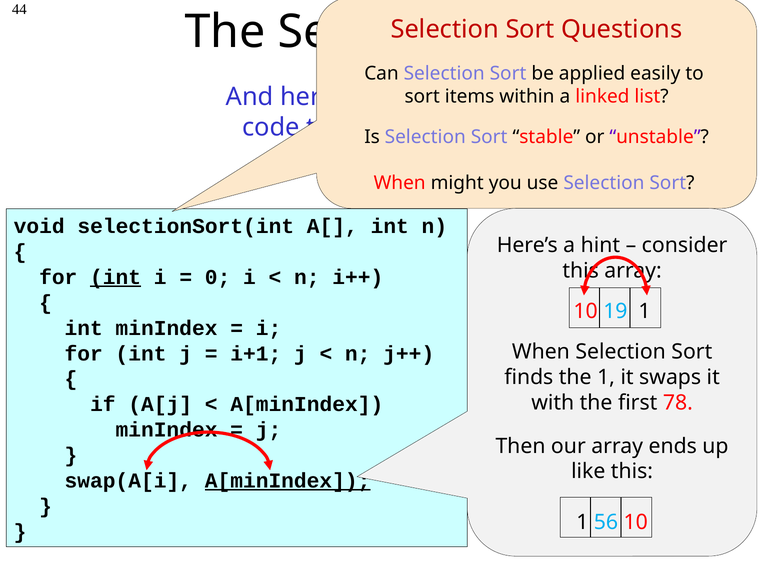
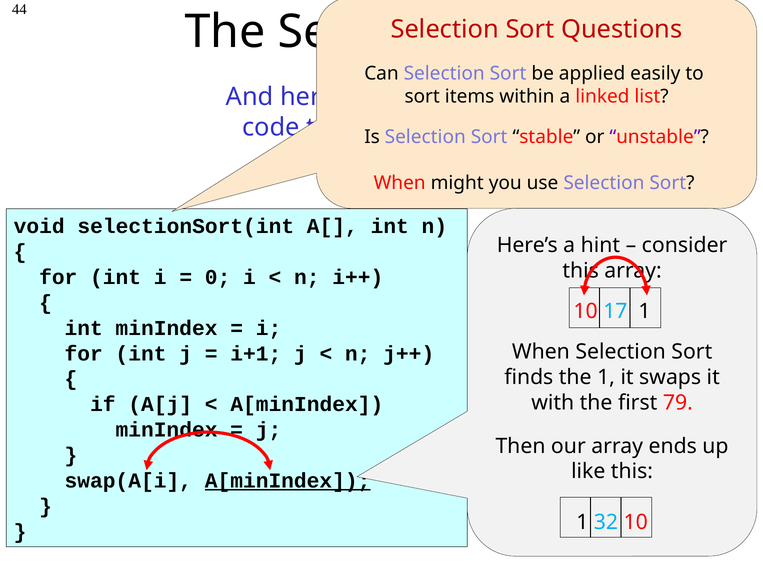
int underline: present -> none (116, 277)
19: 19 -> 17 (615, 311)
78: 78 -> 79 (678, 403)
56: 56 -> 32 (606, 523)
